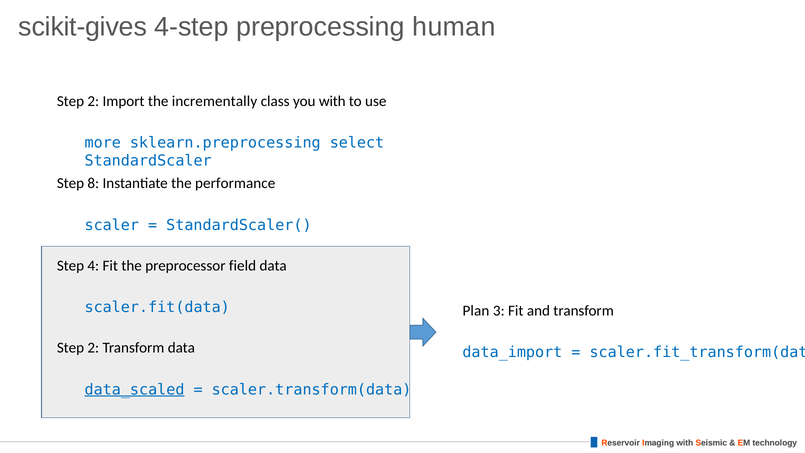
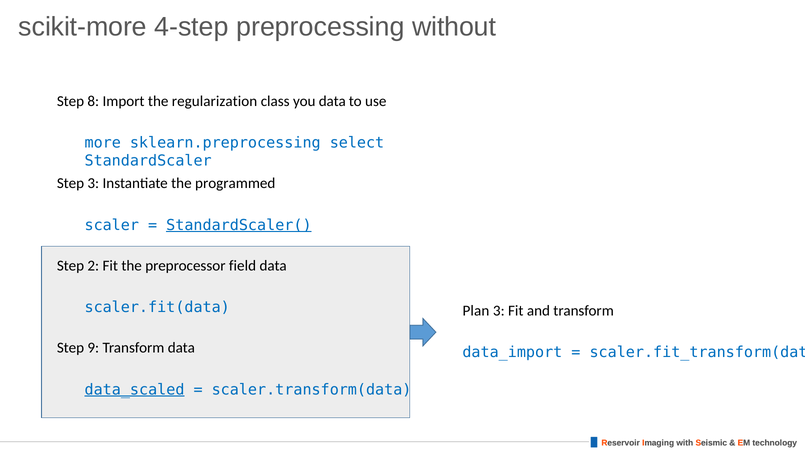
scikit-gives: scikit-gives -> scikit-more (83, 27)
human: human -> without (454, 27)
2: 2 -> 8 (93, 101)
incrementally: incrementally -> regularization (215, 101)
you with: with -> data (332, 101)
Step 8: 8 -> 3 (93, 183)
performance: performance -> programmed (235, 183)
StandardScaler( underline: none -> present (239, 225)
4: 4 -> 2 (93, 266)
2: 2 -> 9 (93, 348)
